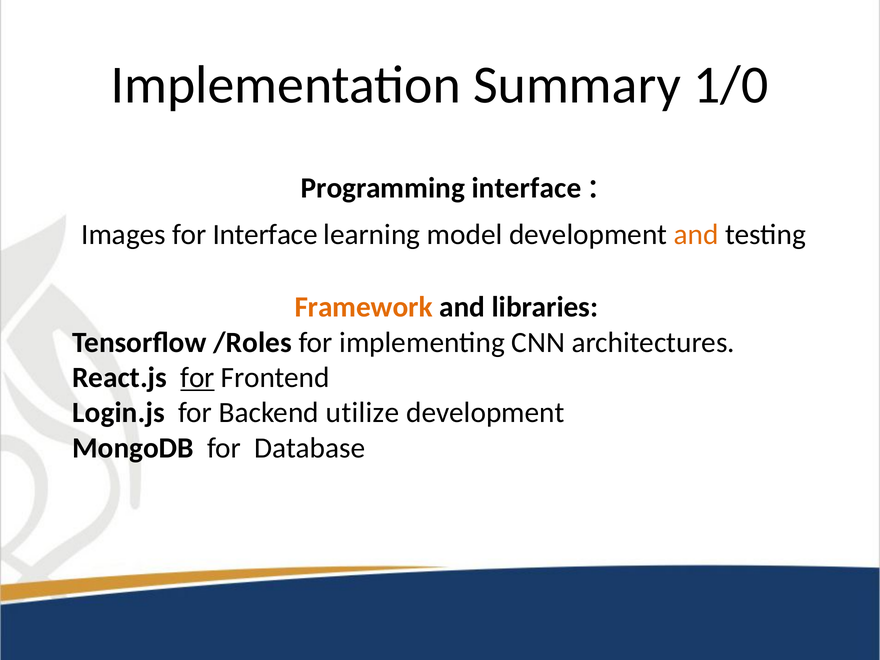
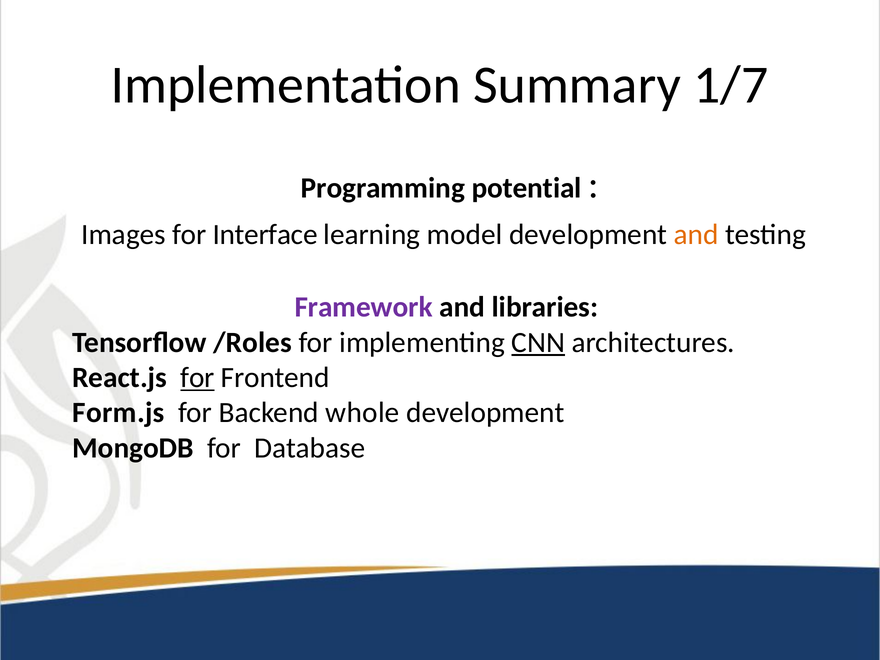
1/0: 1/0 -> 1/7 (731, 85)
Programming interface: interface -> potential (527, 188)
Framework colour: orange -> purple (364, 307)
CNN underline: none -> present (538, 342)
Login.js: Login.js -> Form.js (118, 413)
utilize: utilize -> whole (363, 413)
